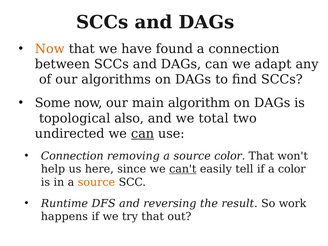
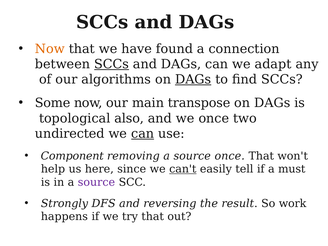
SCCs underline: none -> present (112, 64)
DAGs underline: none -> present (193, 79)
algorithm: algorithm -> transpose (199, 103)
we total: total -> once (214, 118)
Connection: Connection -> Component (72, 156)
source color: color -> once (230, 156)
a color: color -> must (292, 169)
source colour: orange -> purple (96, 182)
Runtime: Runtime -> Strongly (64, 203)
